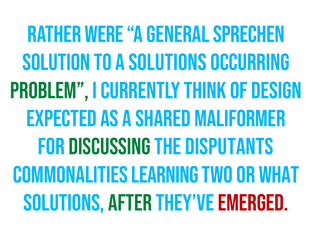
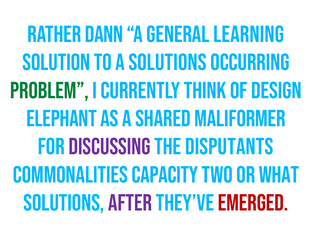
were: were -> dann (104, 34)
sprechen: sprechen -> learning (249, 34)
expected: expected -> elephant (62, 119)
discussing colour: green -> purple (110, 147)
learning: learning -> capacity (165, 175)
after colour: green -> purple (130, 203)
